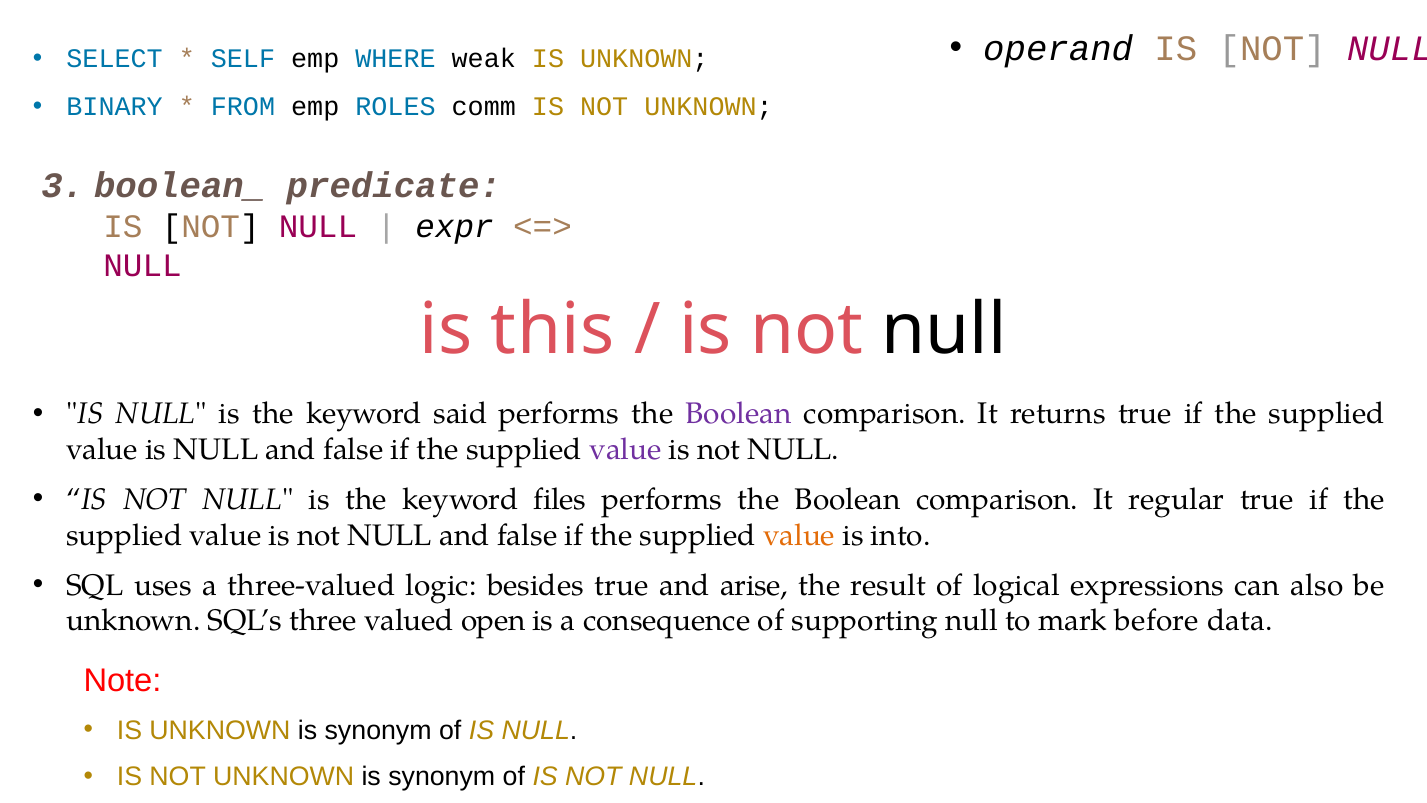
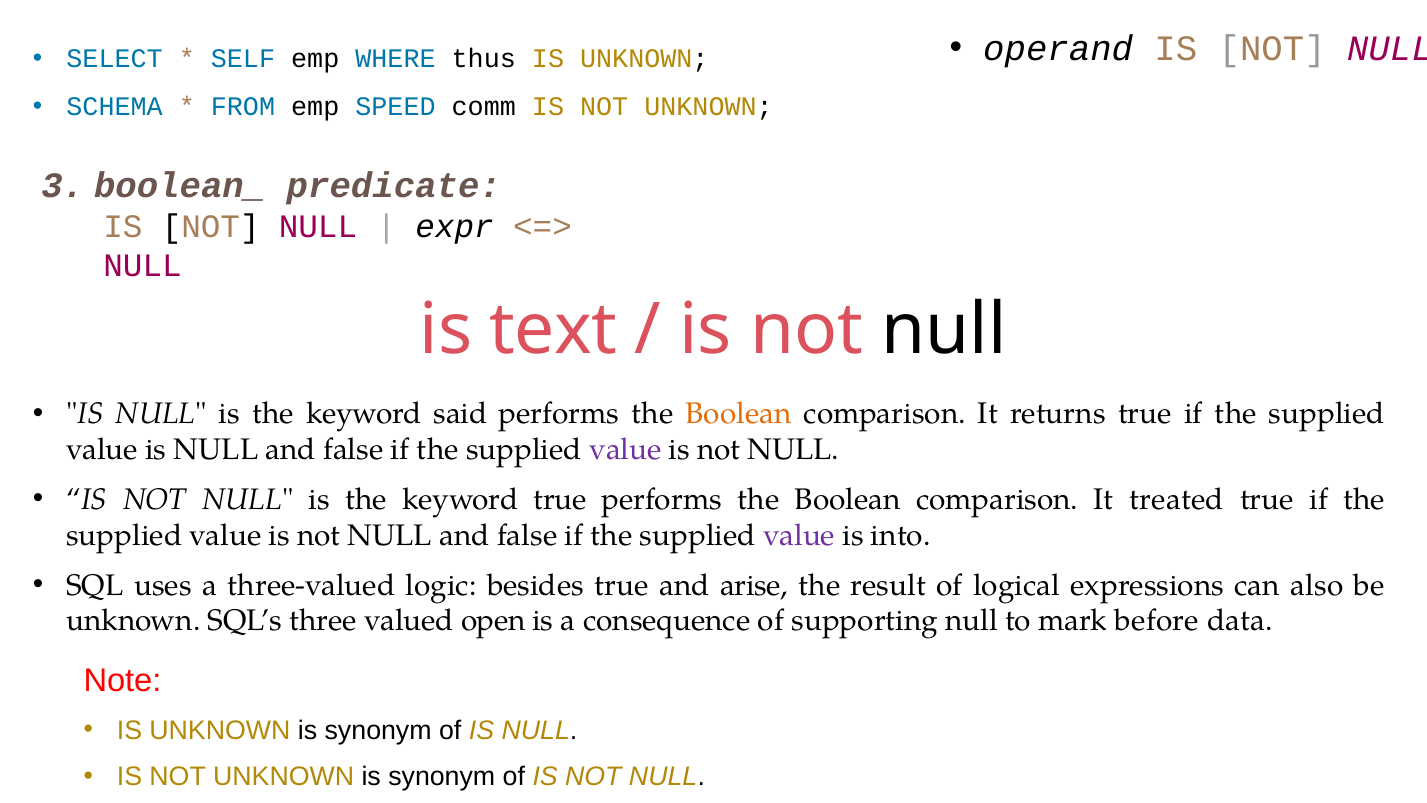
weak: weak -> thus (484, 59)
BINARY: BINARY -> SCHEMA (115, 107)
ROLES: ROLES -> SPEED (396, 107)
this: this -> text (554, 330)
Boolean colour: purple -> orange (739, 414)
keyword files: files -> true (560, 499)
regular: regular -> treated (1177, 499)
value colour: orange -> purple (799, 535)
